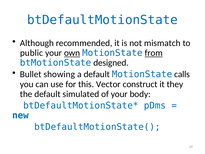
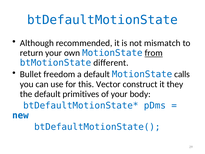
public: public -> return (32, 53)
own underline: present -> none (72, 53)
designed: designed -> different (111, 63)
showing: showing -> freedom (59, 74)
simulated: simulated -> primitives (81, 94)
